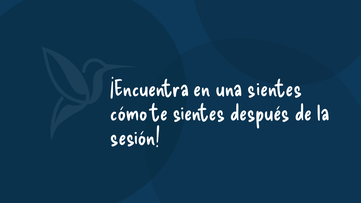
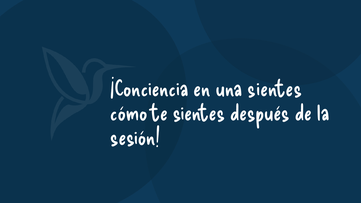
¡Encuentra: ¡Encuentra -> ¡Conciencia (149, 89)
